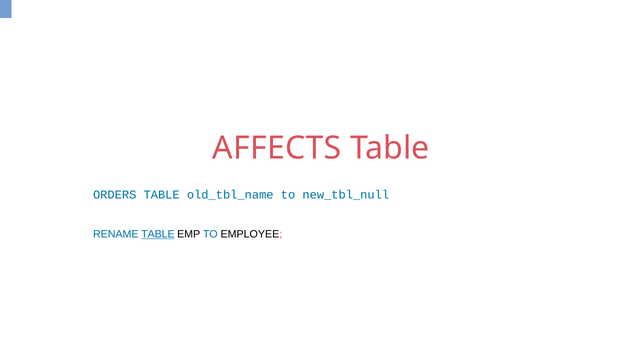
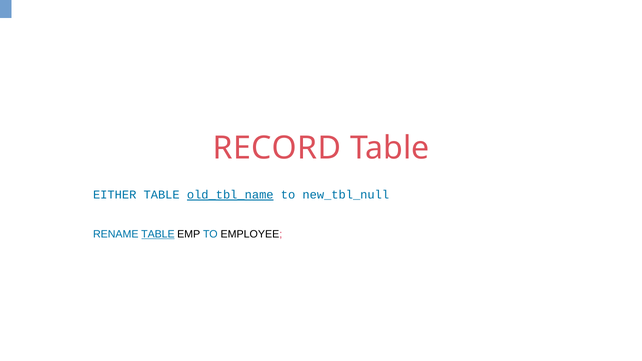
AFFECTS: AFFECTS -> RECORD (277, 148)
ORDERS: ORDERS -> EITHER (115, 195)
old_tbl_name underline: none -> present (230, 195)
